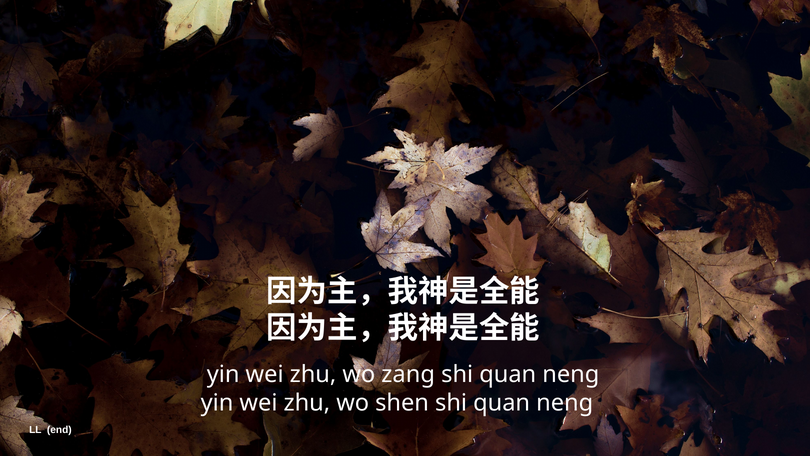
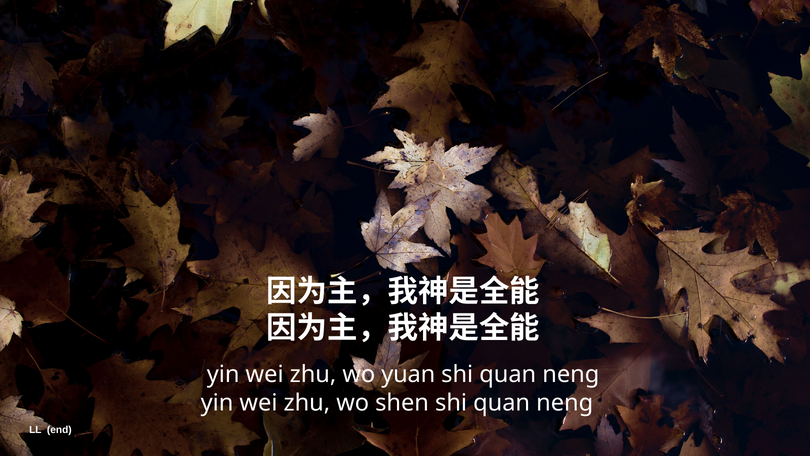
zang: zang -> yuan (408, 374)
